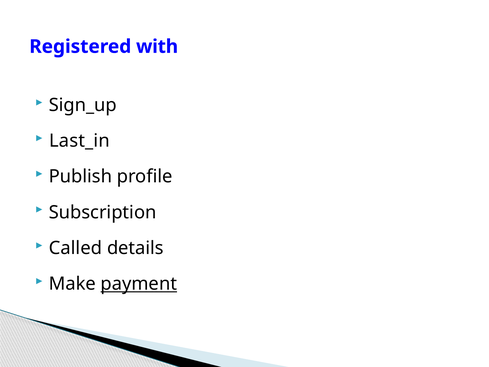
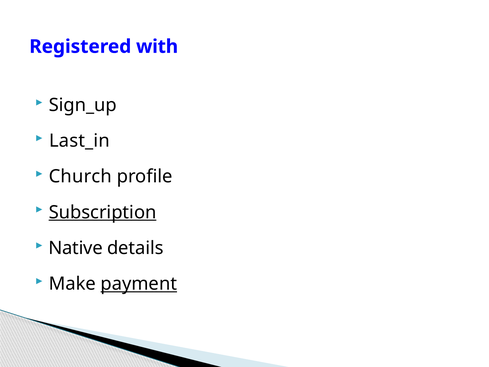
Publish: Publish -> Church (80, 176)
Subscription underline: none -> present (103, 212)
Called: Called -> Native (76, 248)
